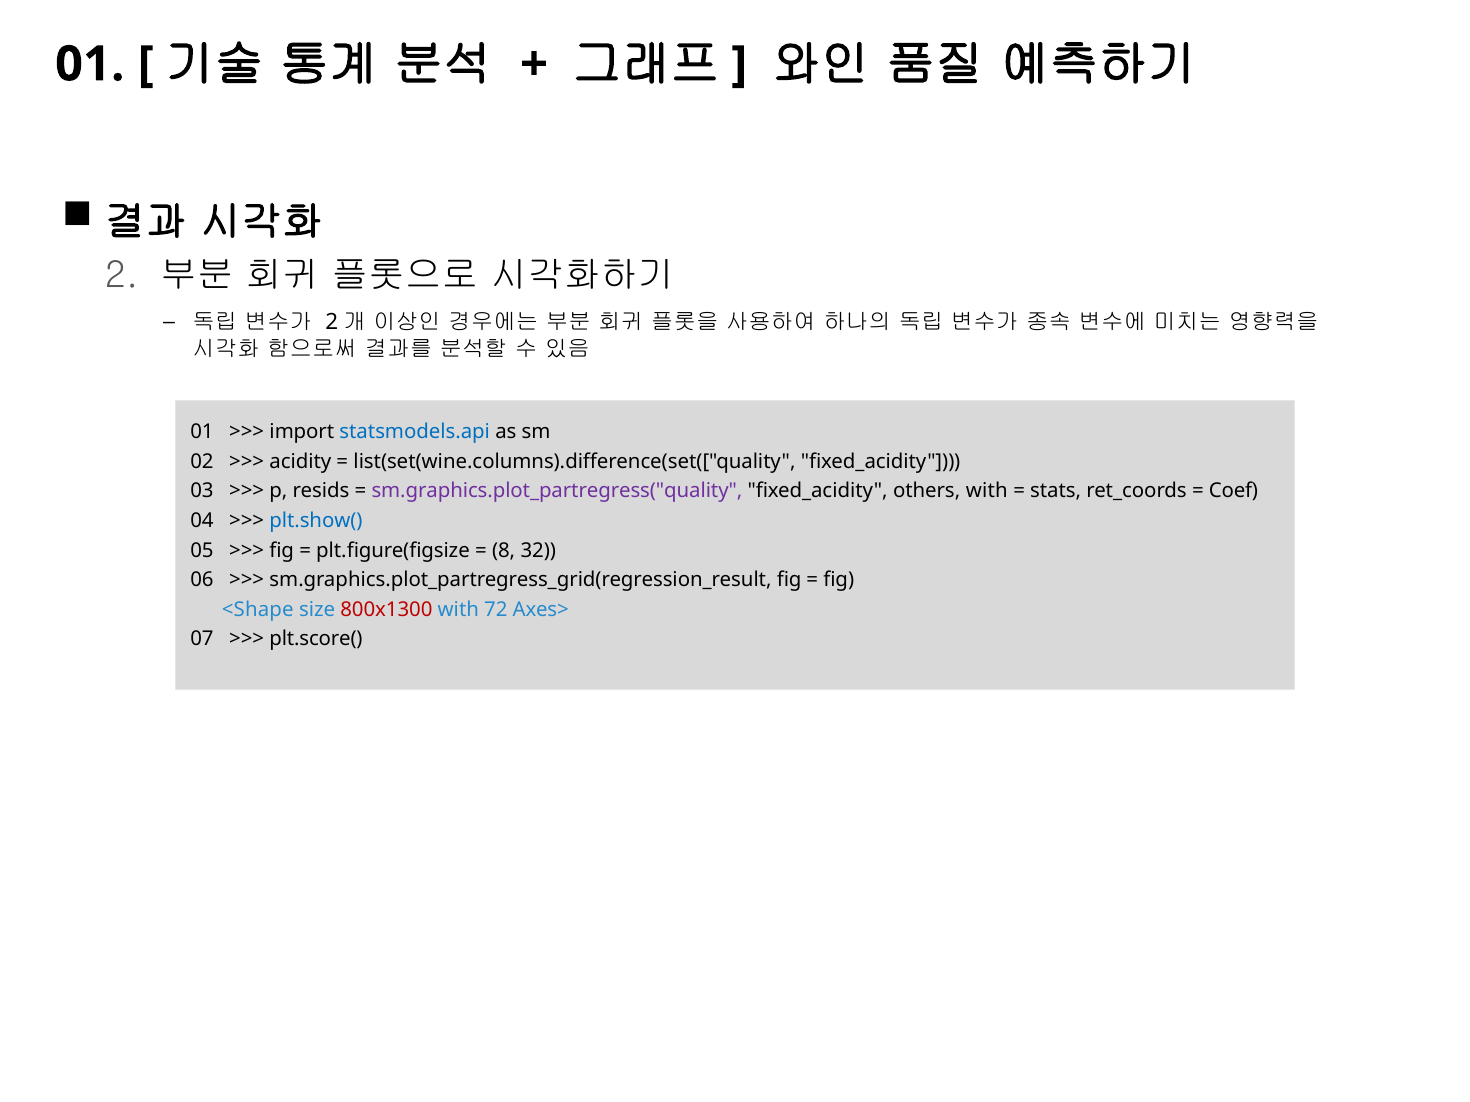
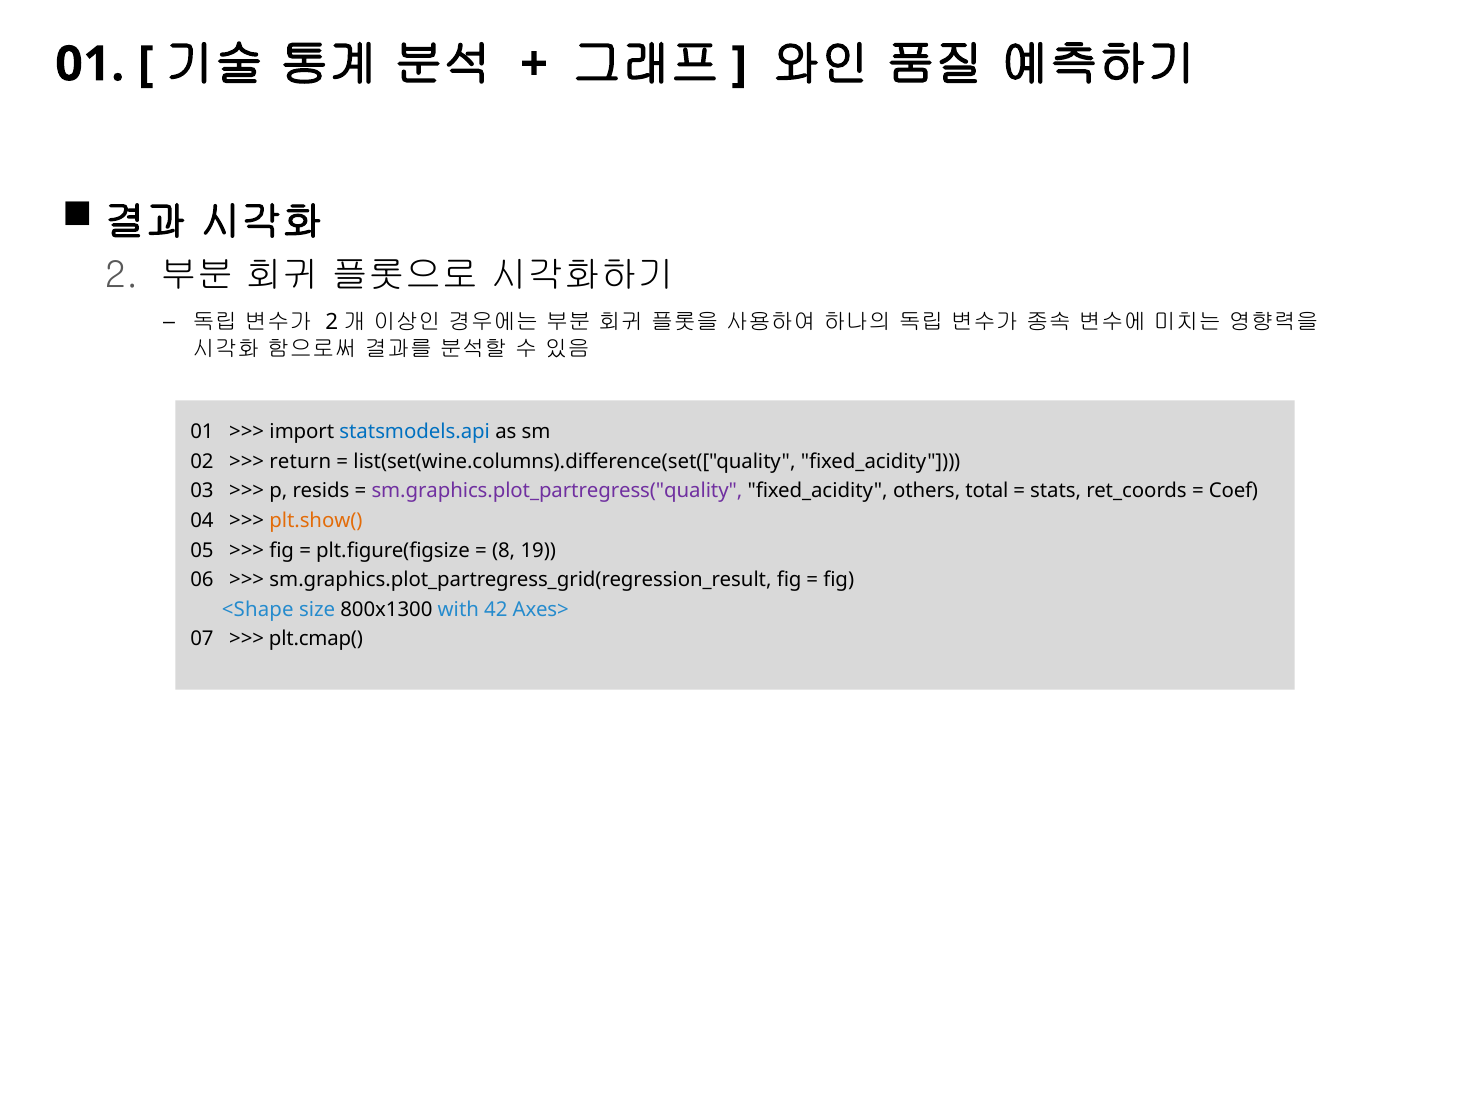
acidity: acidity -> return (300, 462)
others with: with -> total (987, 491)
plt.show( colour: blue -> orange (316, 521)
32: 32 -> 19 (538, 551)
800x1300 colour: red -> black (386, 610)
72: 72 -> 42 (496, 610)
plt.score(: plt.score( -> plt.cmap( (316, 639)
